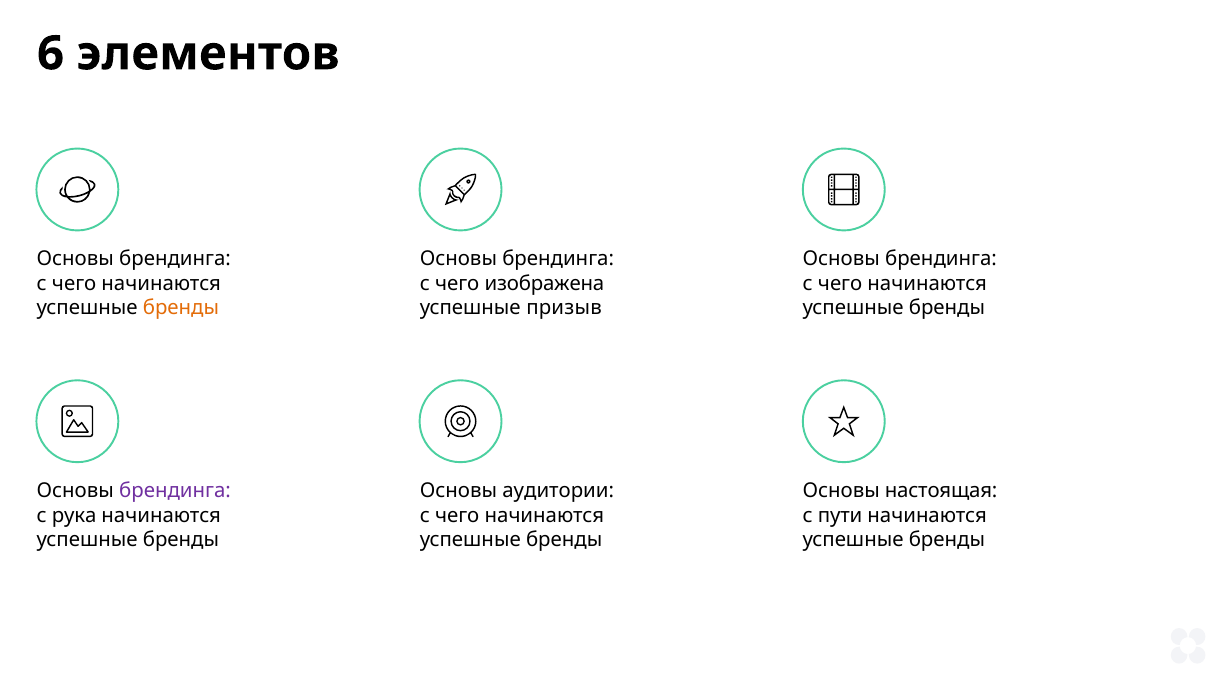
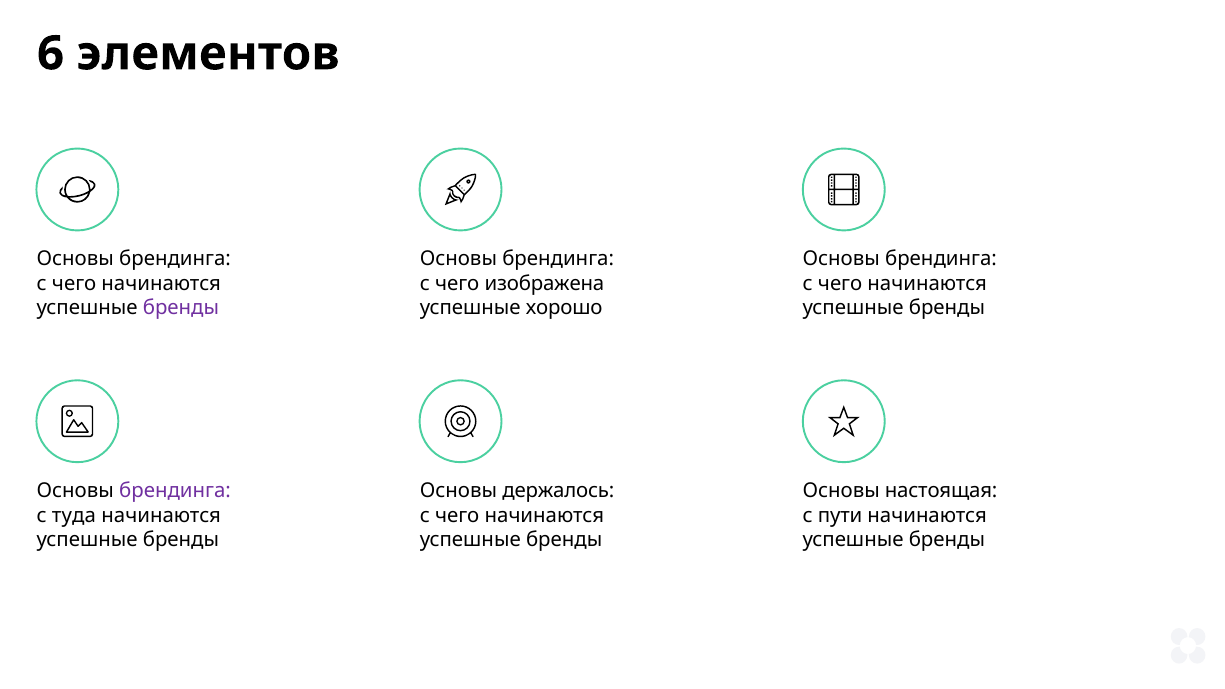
бренды colour: orange -> purple (181, 308)
призыв: призыв -> хорошо (564, 308)
аудитории: аудитории -> держалось (558, 491)
рука: рука -> туда (74, 516)
